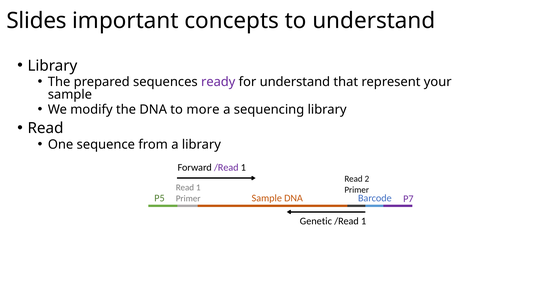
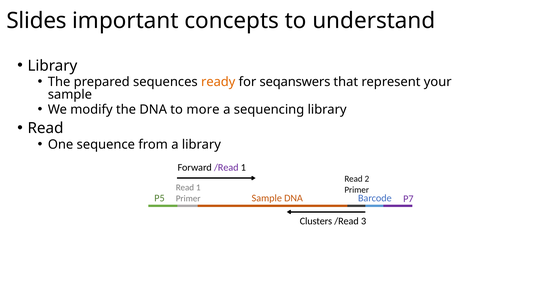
ready colour: purple -> orange (218, 82)
for understand: understand -> seqanswers (295, 82)
Genetic: Genetic -> Clusters (316, 221)
1: 1 -> 3 (364, 221)
